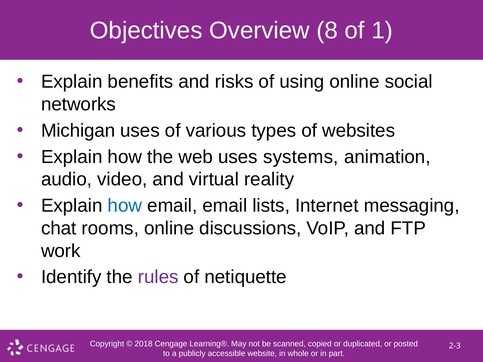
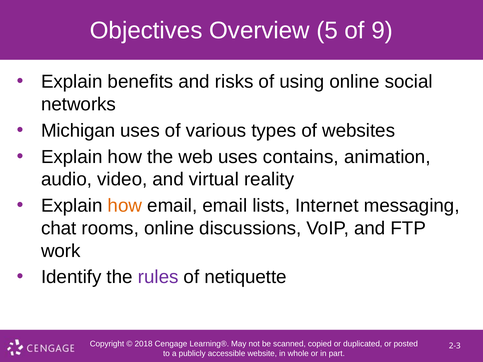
8: 8 -> 5 (327, 31)
1: 1 -> 9 (382, 31)
systems: systems -> contains (301, 157)
how colour: blue -> orange (125, 206)
